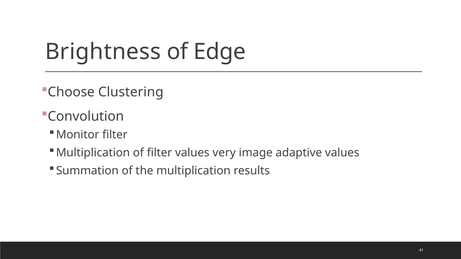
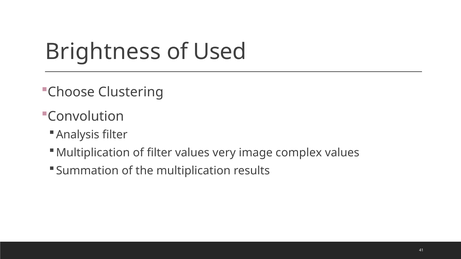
Edge: Edge -> Used (220, 52)
Monitor: Monitor -> Analysis (78, 135)
adaptive: adaptive -> complex (299, 153)
